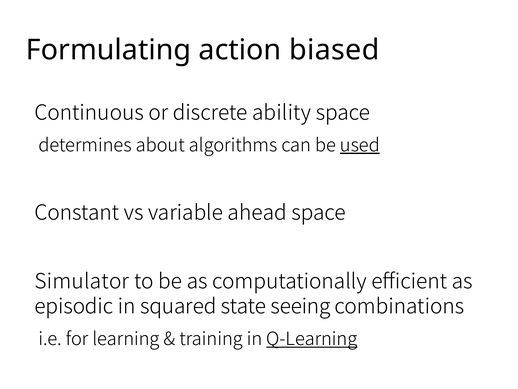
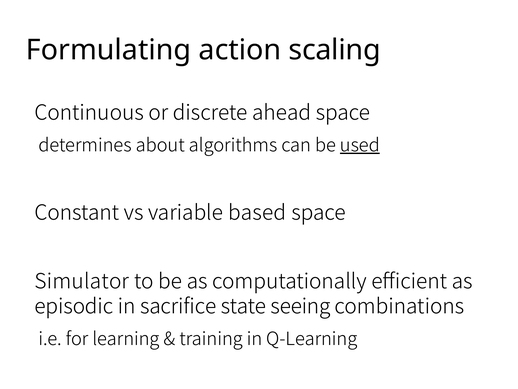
biased: biased -> scaling (335, 50)
ability: ability -> ahead (282, 113)
ahead: ahead -> based (257, 213)
squared: squared -> sacrifice (178, 306)
Q-Learning underline: present -> none (312, 339)
